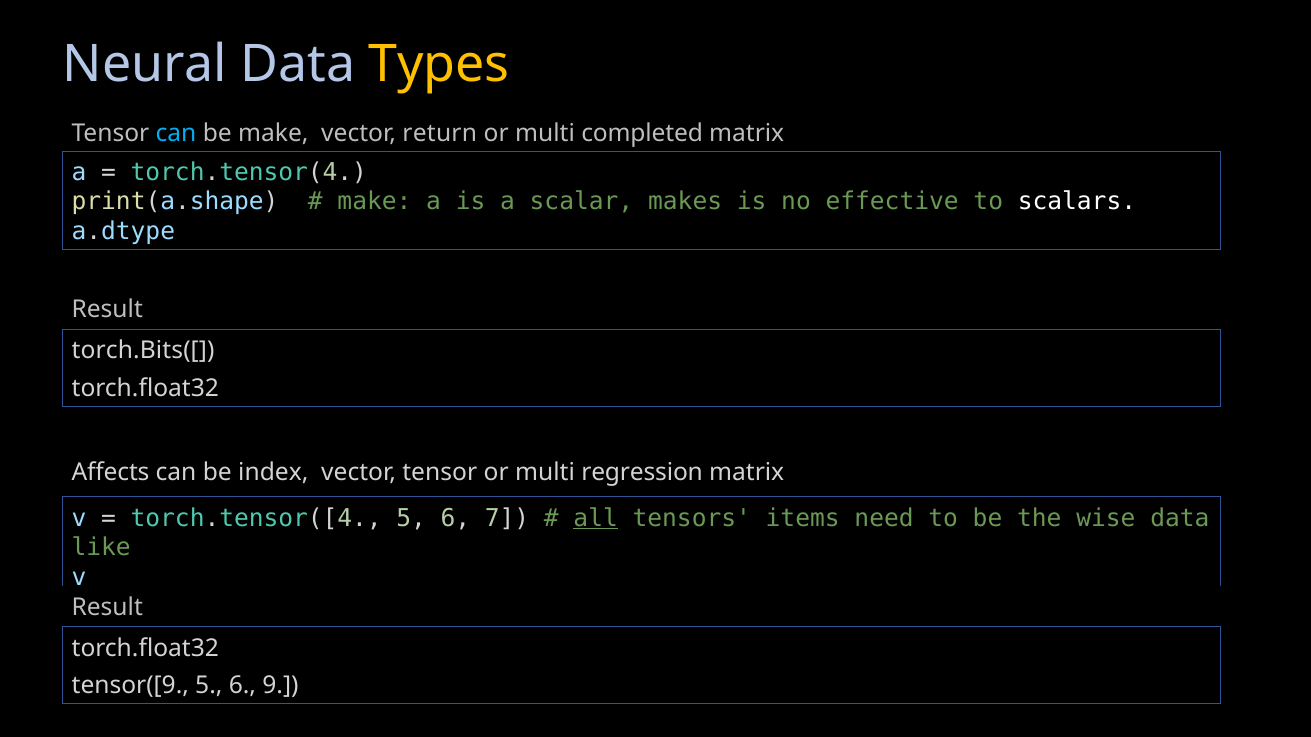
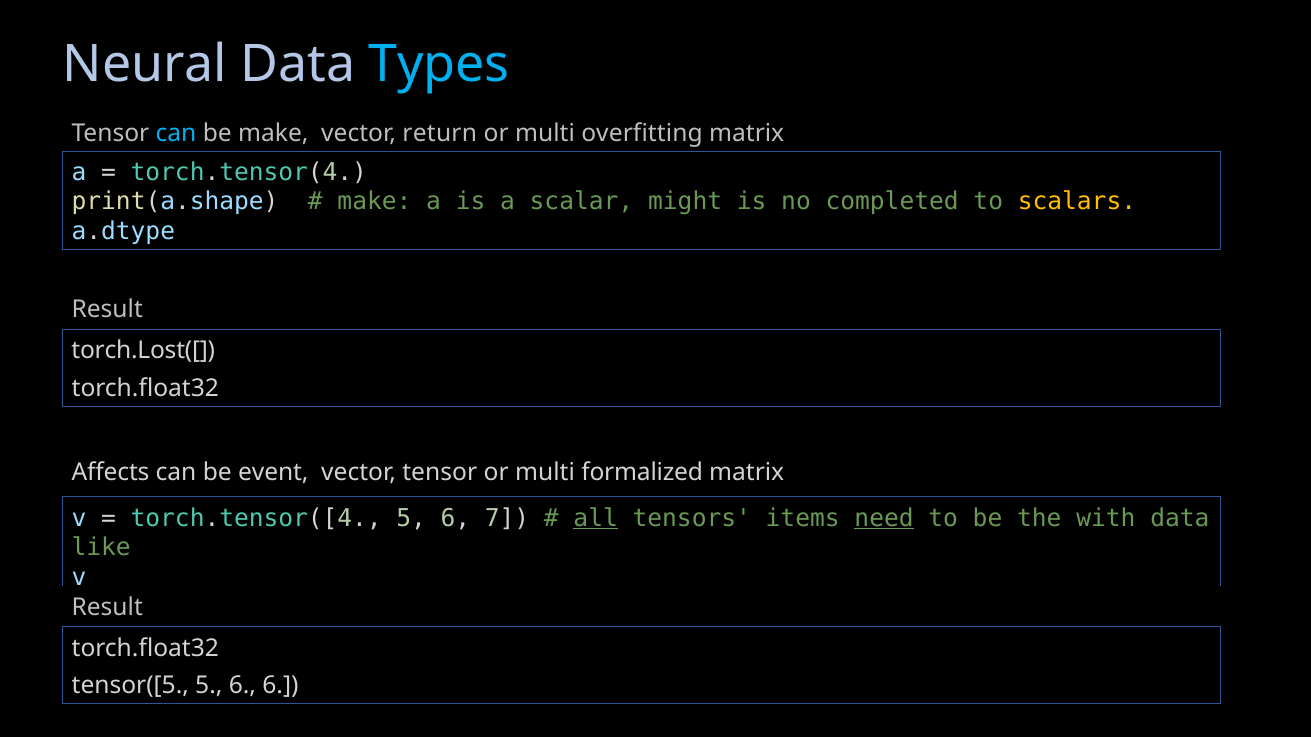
Types colour: yellow -> light blue (439, 64)
completed: completed -> overfitting (642, 133)
makes: makes -> might (685, 202)
effective: effective -> completed (892, 202)
scalars colour: white -> yellow (1077, 202)
torch.Bits([: torch.Bits([ -> torch.Lost([ (143, 351)
index: index -> event (273, 473)
regression: regression -> formalized (642, 473)
need underline: none -> present (884, 518)
wise: wise -> with (1106, 518)
tensor([9: tensor([9 -> tensor([5 (130, 686)
6 9: 9 -> 6 (280, 686)
